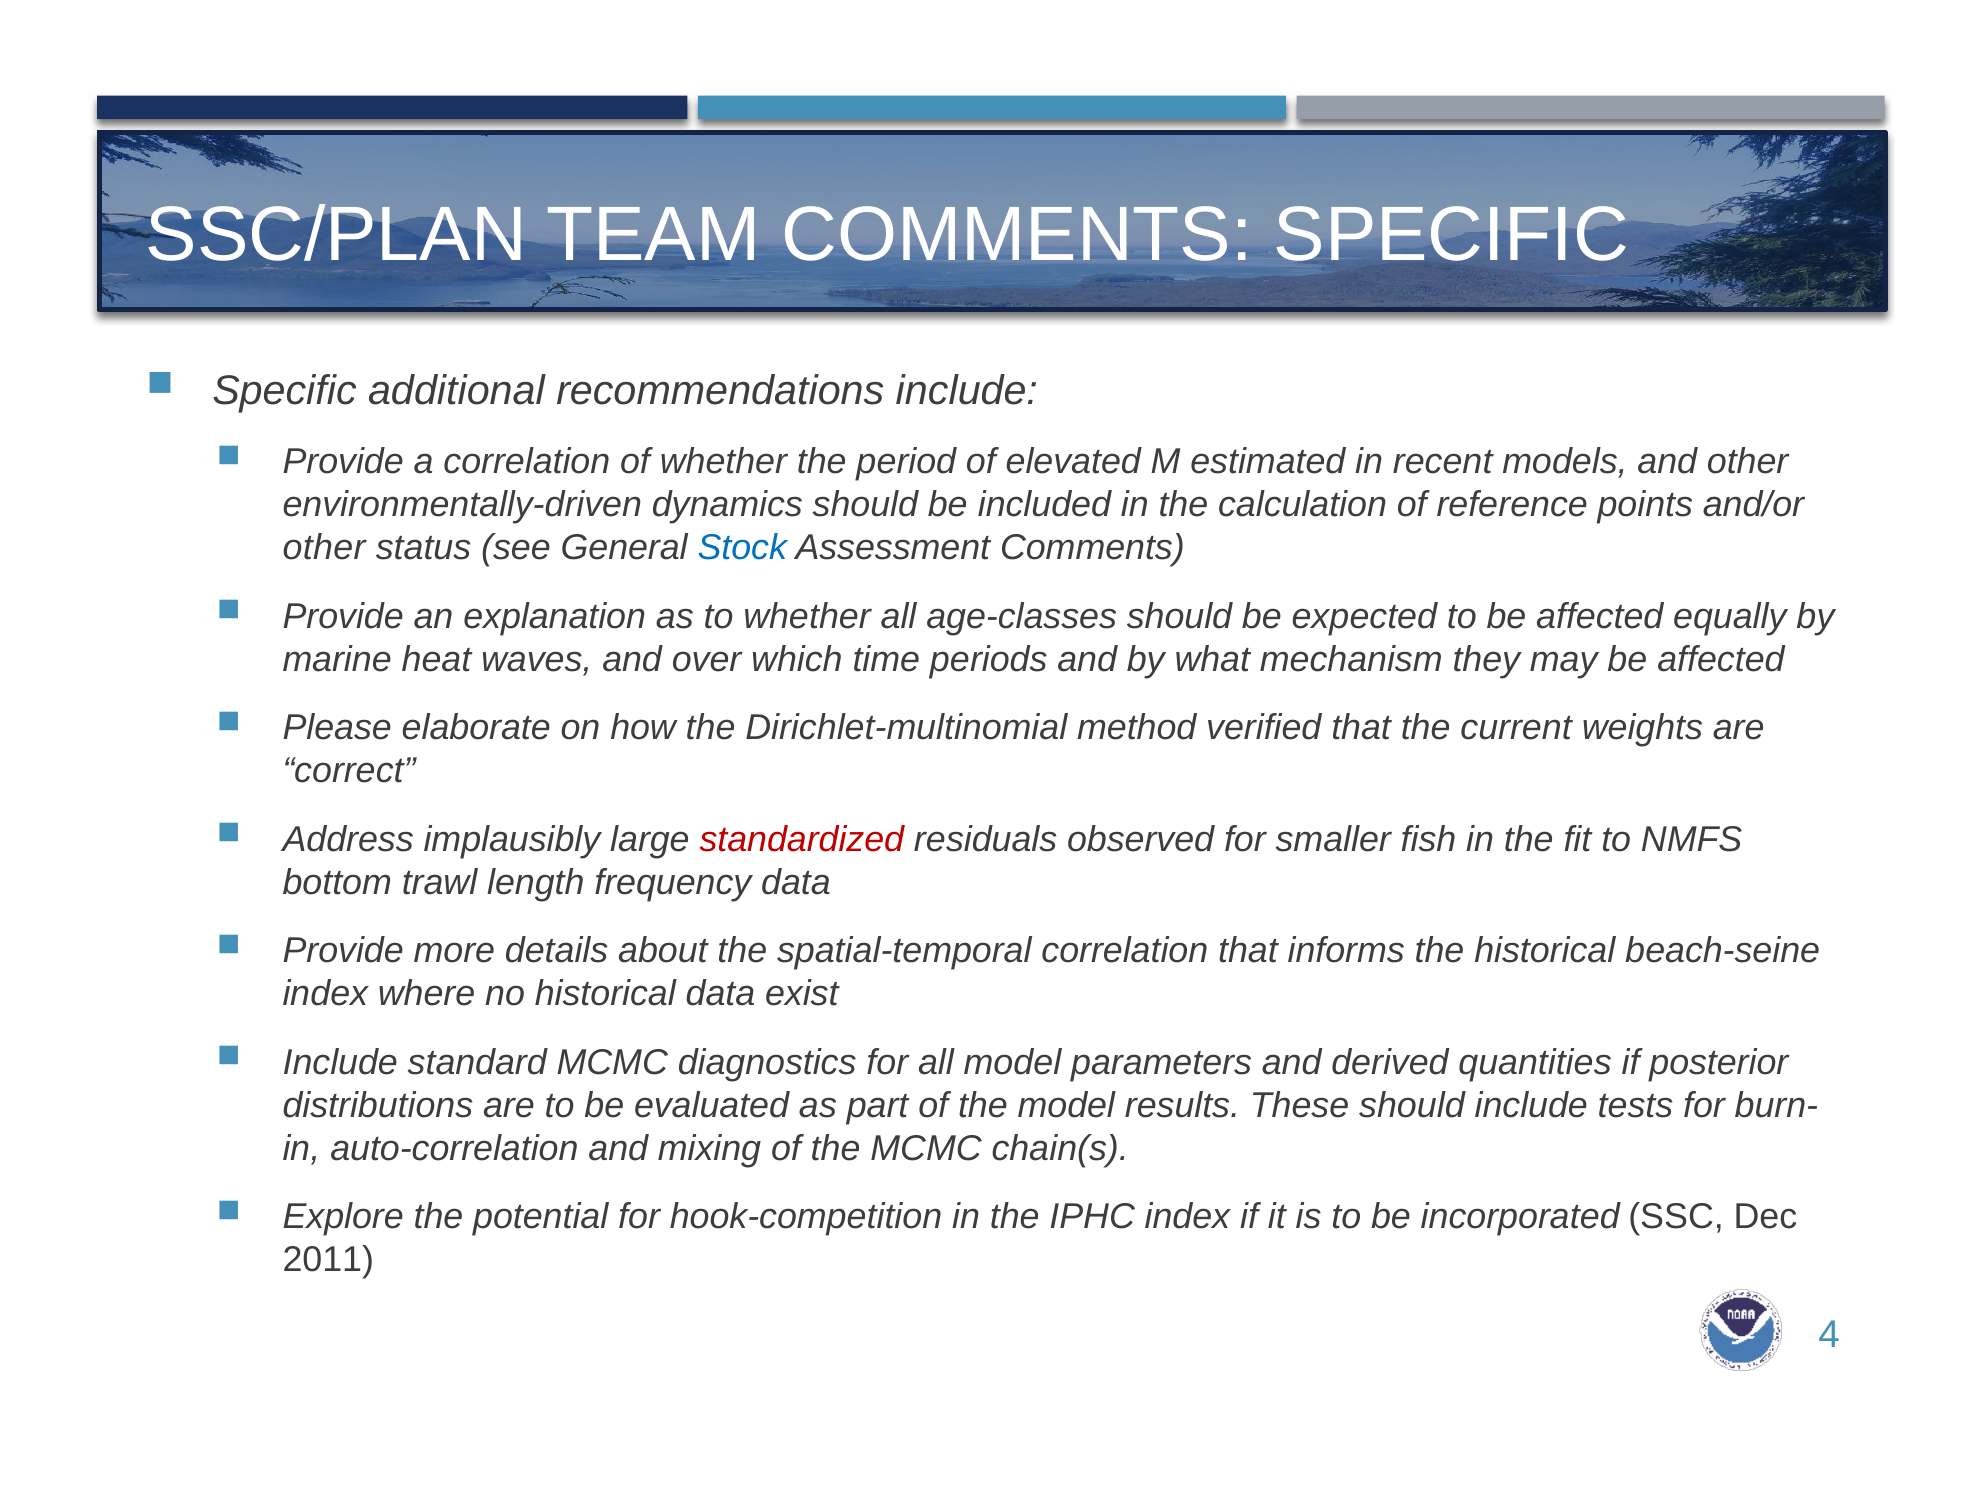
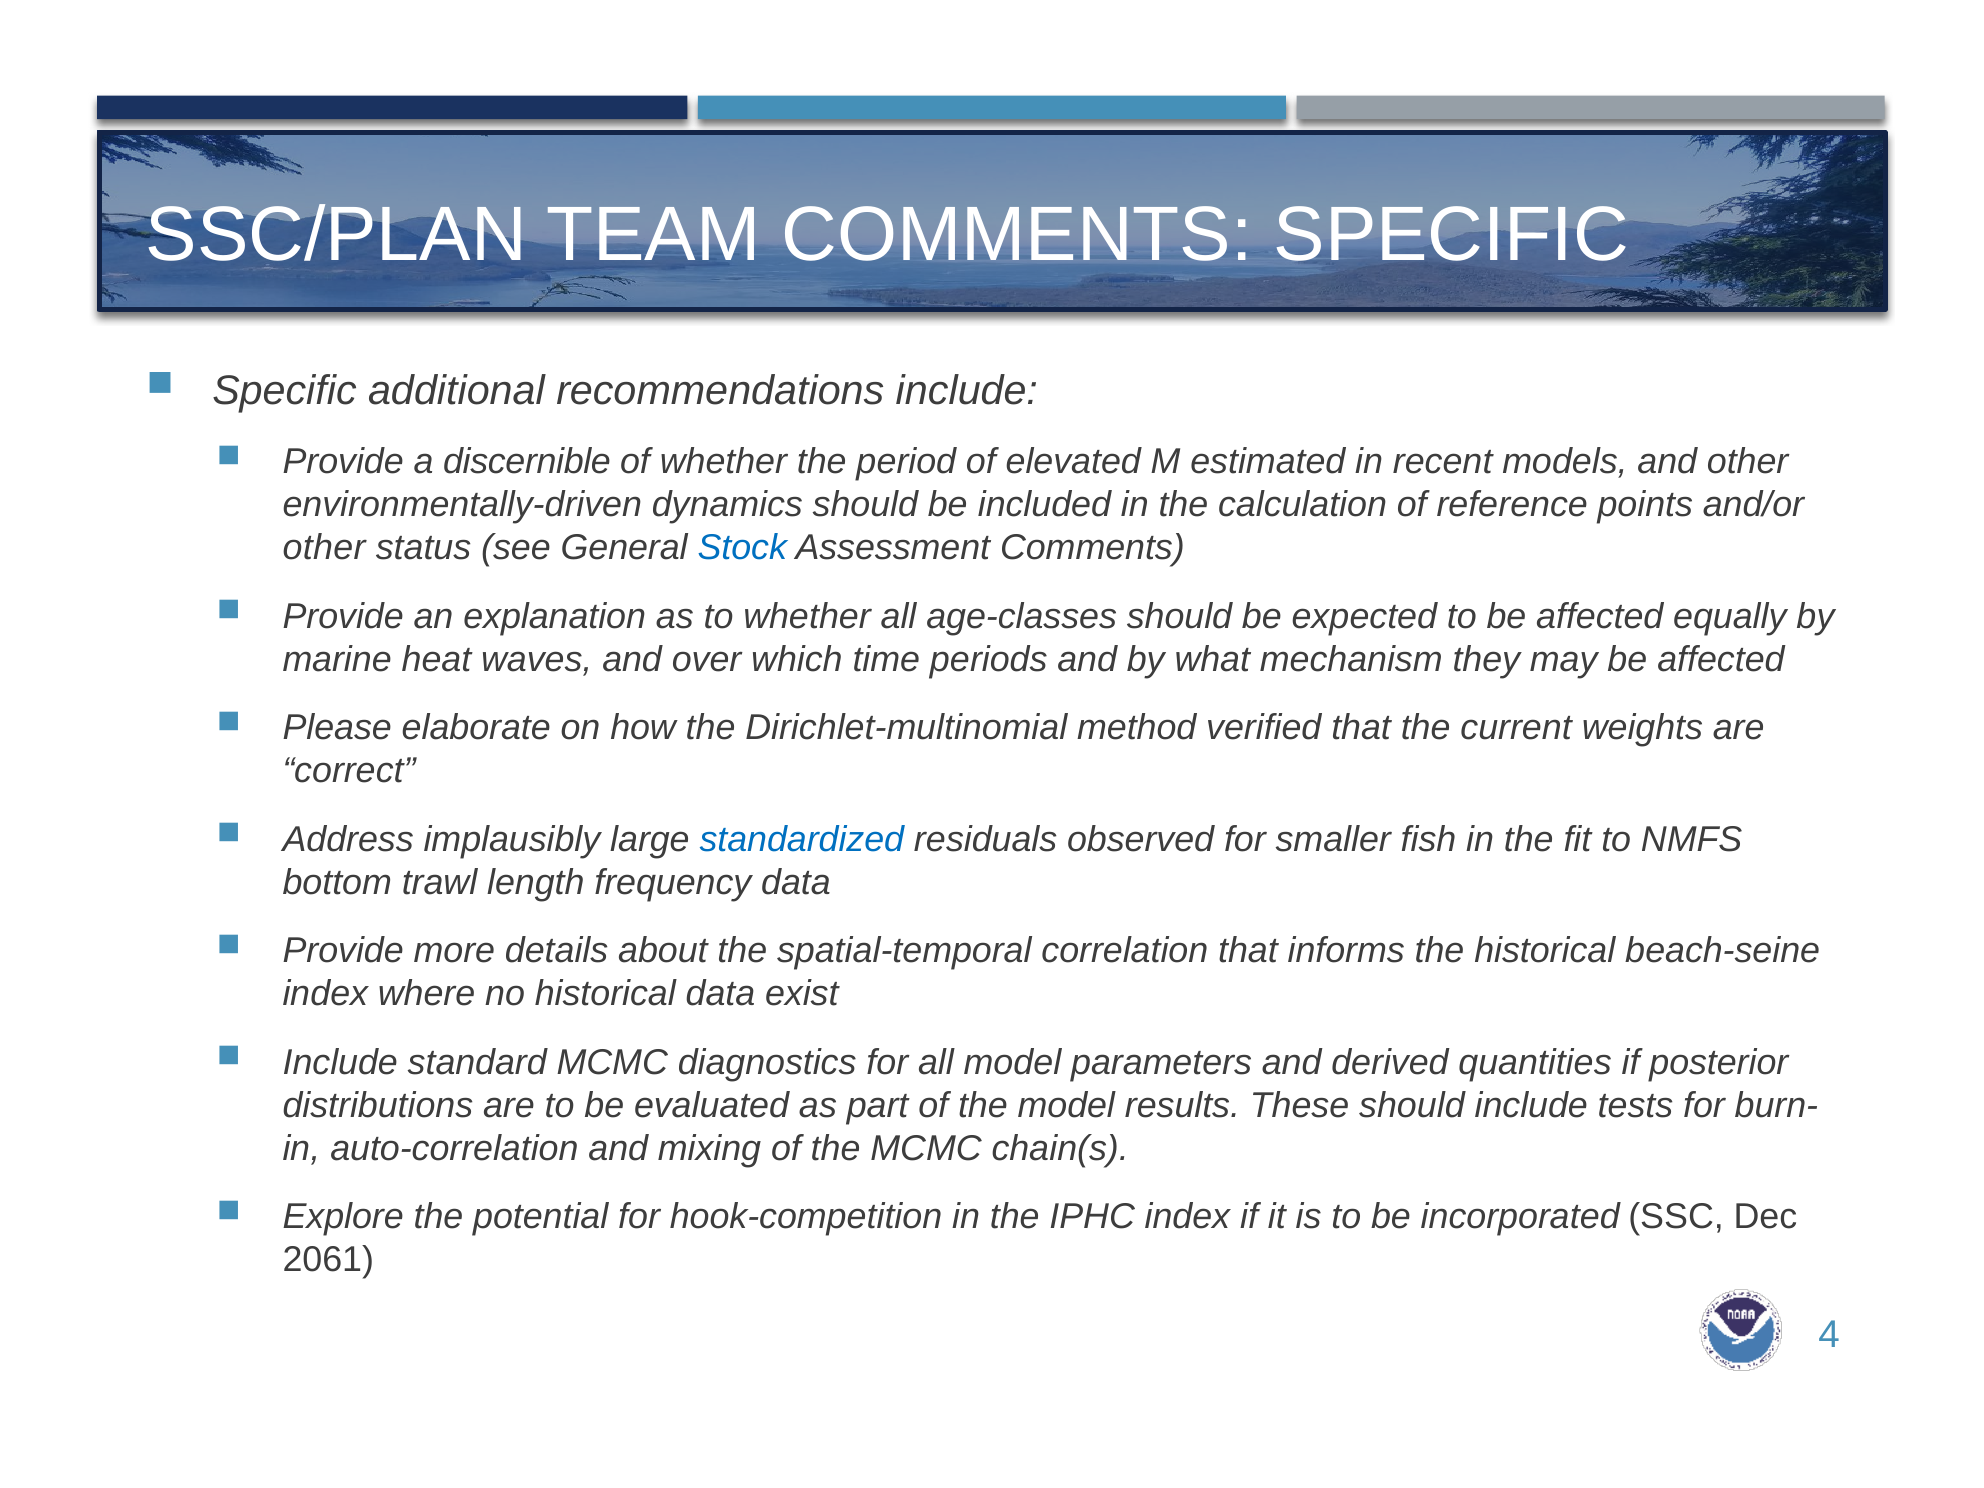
a correlation: correlation -> discernible (527, 462)
standardized colour: red -> blue (802, 839)
2011: 2011 -> 2061 (328, 1260)
